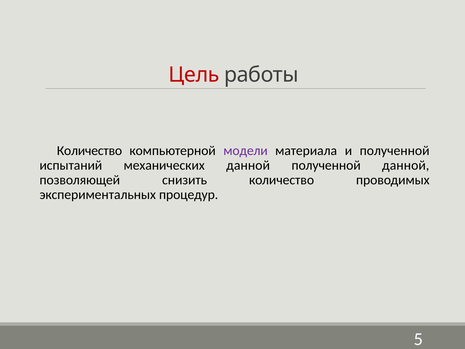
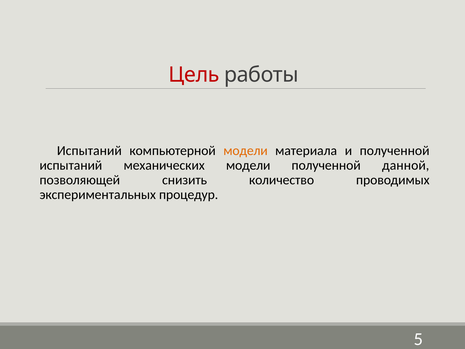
Количество: Количество -> Испытаний (89, 151)
модели colour: purple -> orange (246, 151)
механических данной: данной -> модели (248, 165)
